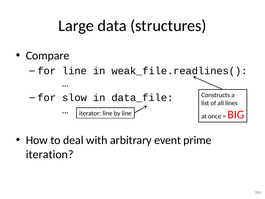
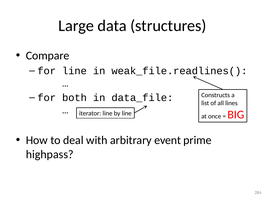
slow: slow -> both (74, 98)
iteration: iteration -> highpass (50, 154)
